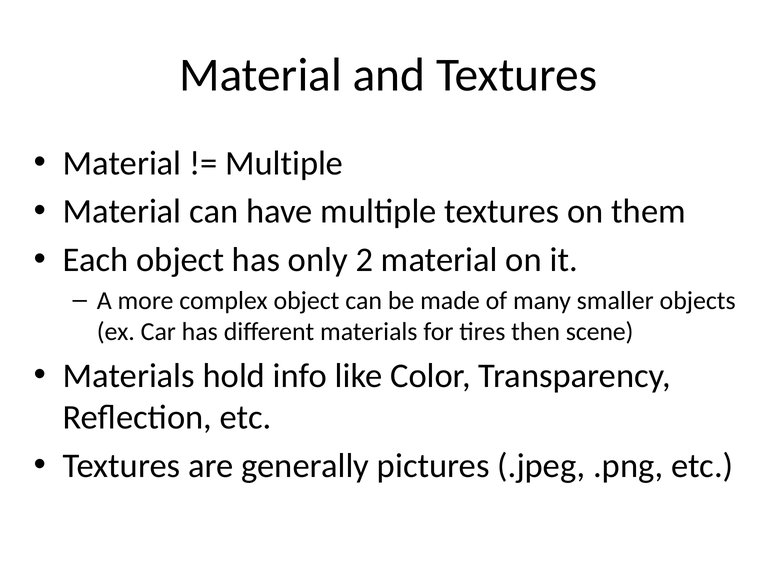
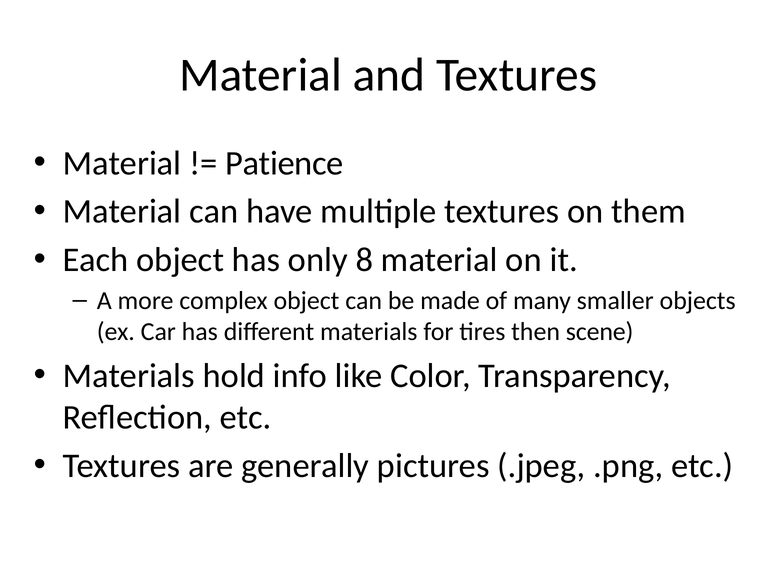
Multiple: Multiple -> Patience (284, 163)
2: 2 -> 8 (364, 260)
